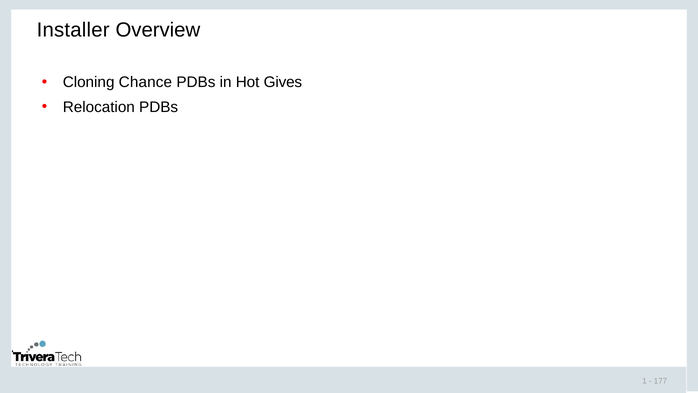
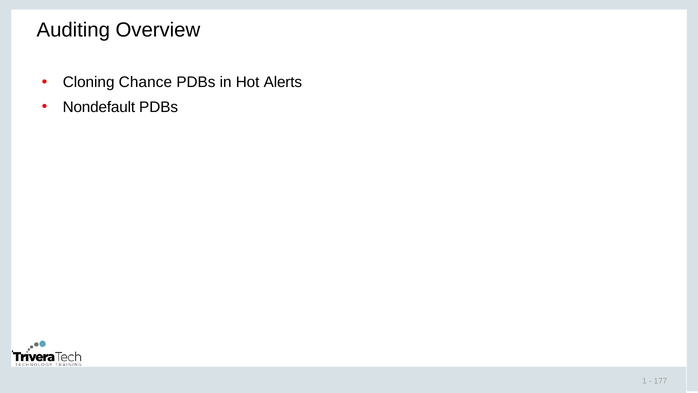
Installer: Installer -> Auditing (73, 30)
Gives: Gives -> Alerts (283, 82)
Relocation: Relocation -> Nondefault (99, 107)
